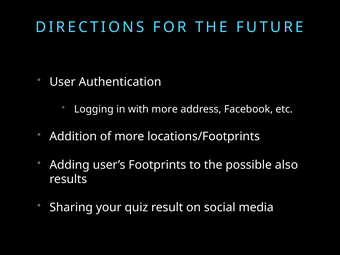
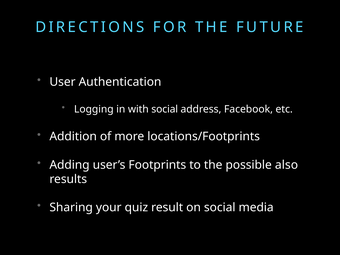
with more: more -> social (165, 109)
